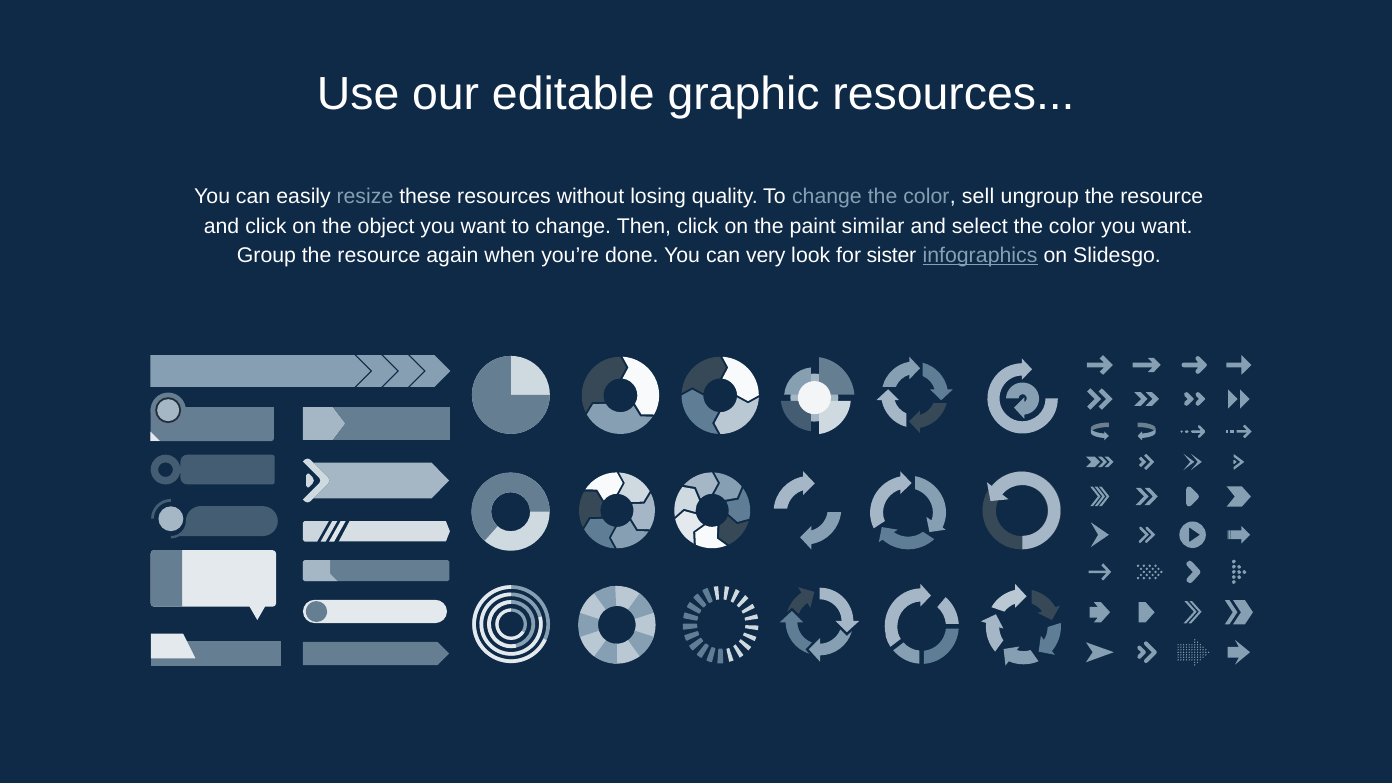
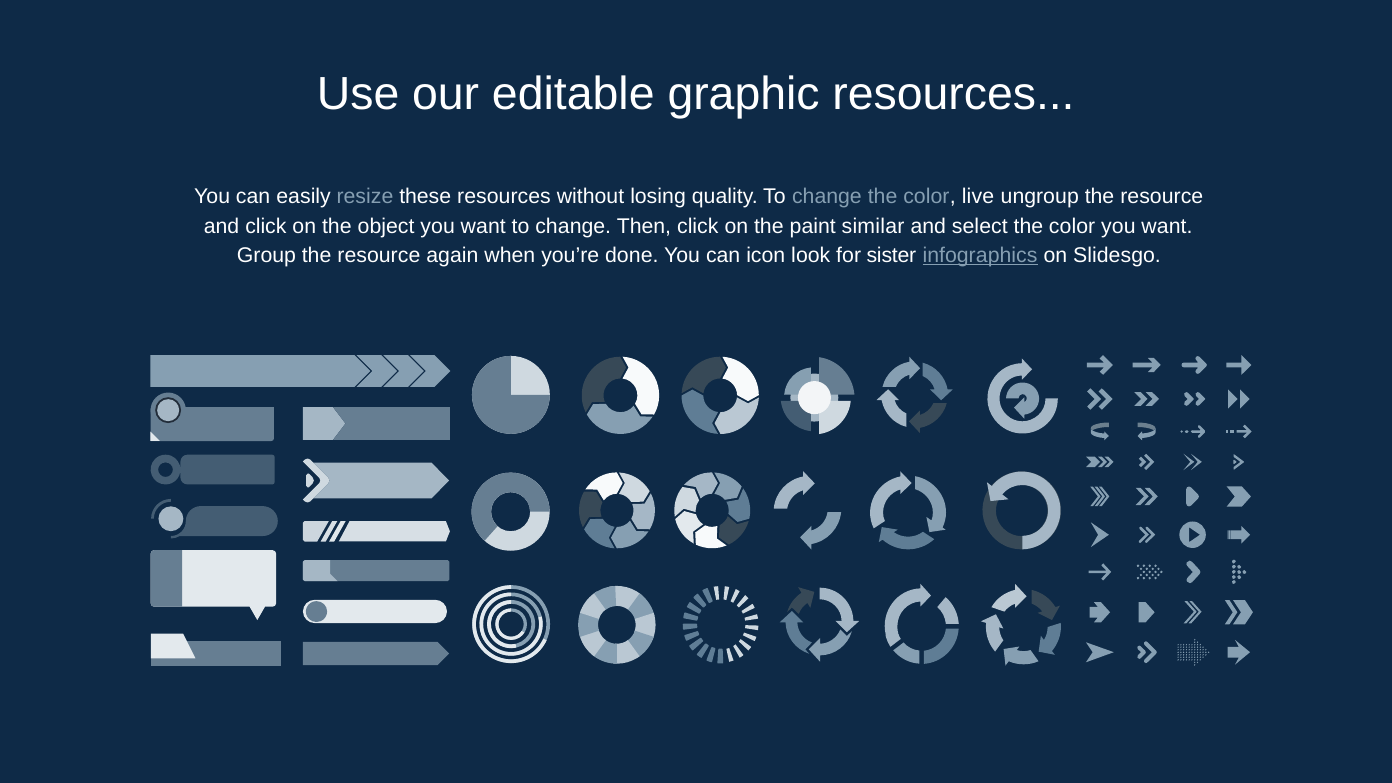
sell: sell -> live (978, 197)
very: very -> icon (766, 255)
